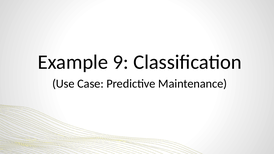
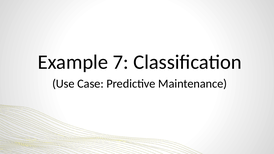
9: 9 -> 7 (121, 62)
